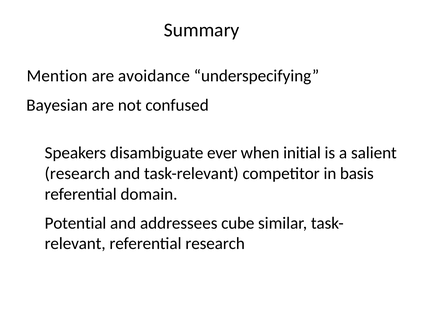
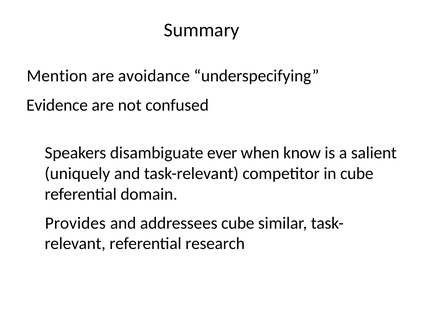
Bayesian: Bayesian -> Evidence (57, 105)
initial: initial -> know (302, 153)
research: research -> uniquely (77, 173)
in basis: basis -> cube (357, 173)
Potential: Potential -> Provides (75, 223)
